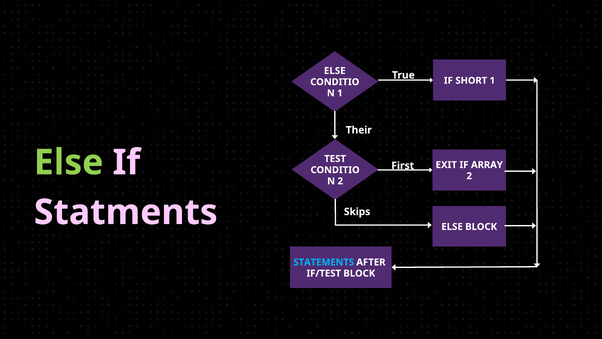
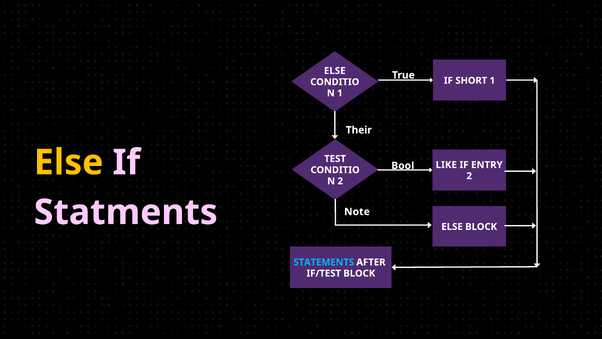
Else colour: light green -> yellow (69, 162)
EXIT: EXIT -> LIKE (446, 165)
ARRAY: ARRAY -> ENTRY (487, 165)
First: First -> Bool (403, 165)
Skips: Skips -> Note (357, 212)
